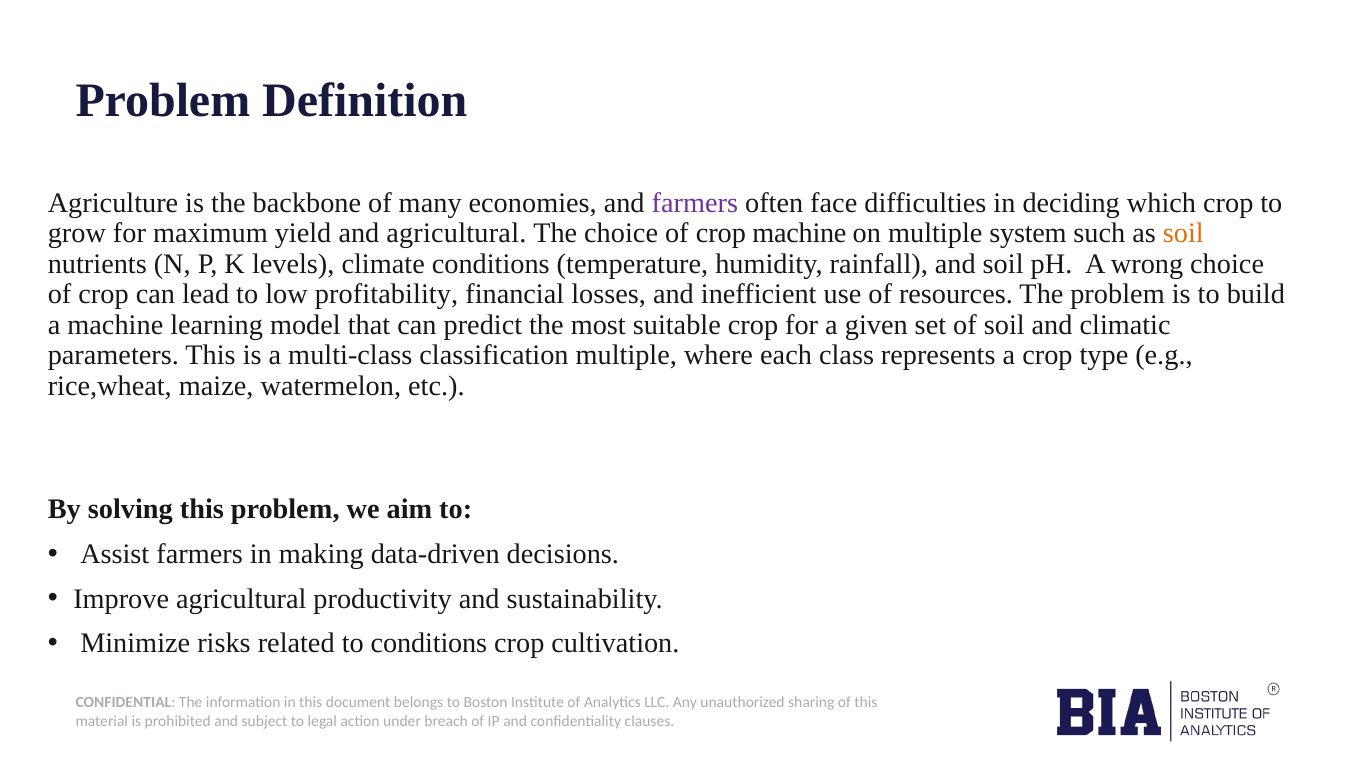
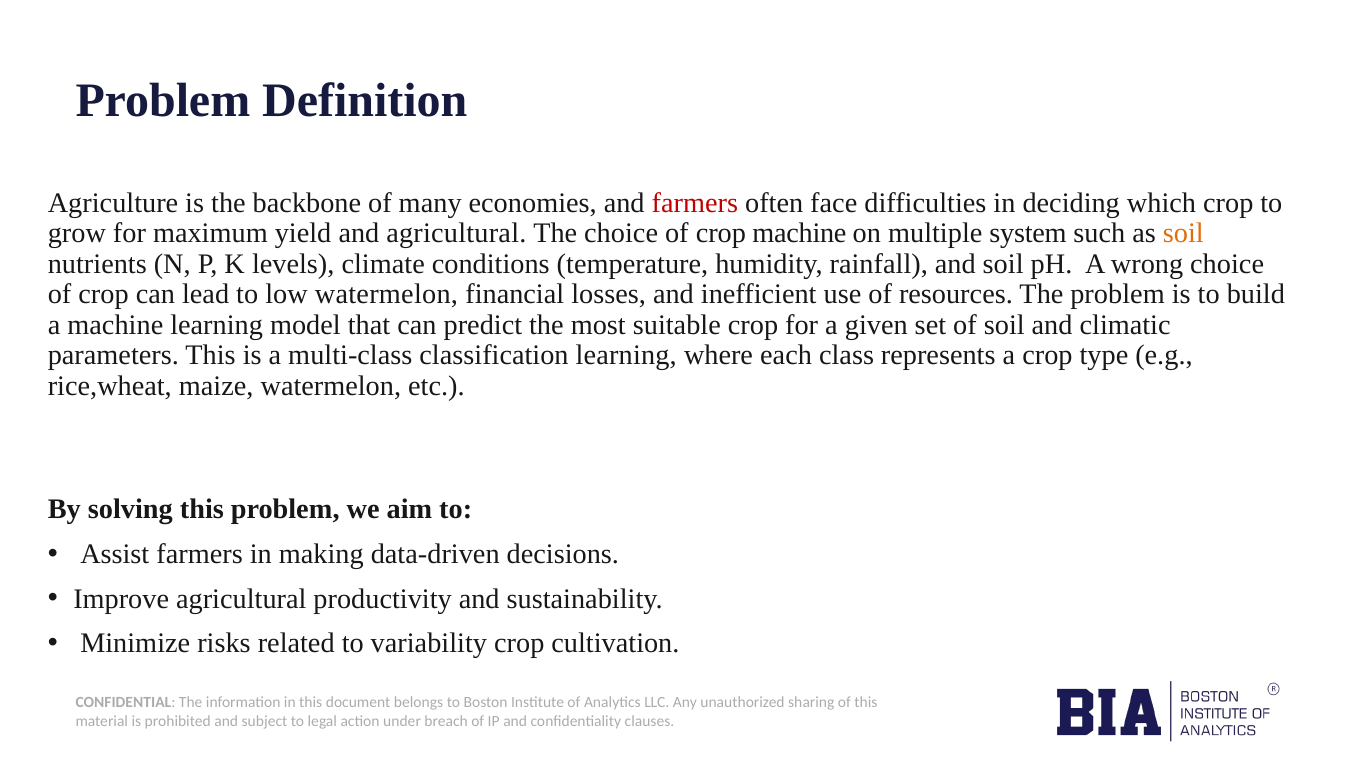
farmers colour: purple -> red (695, 203)
low profitability: profitability -> watermelon (386, 295)
classification multiple: multiple -> learning (626, 356)
to conditions: conditions -> variability (429, 643)
